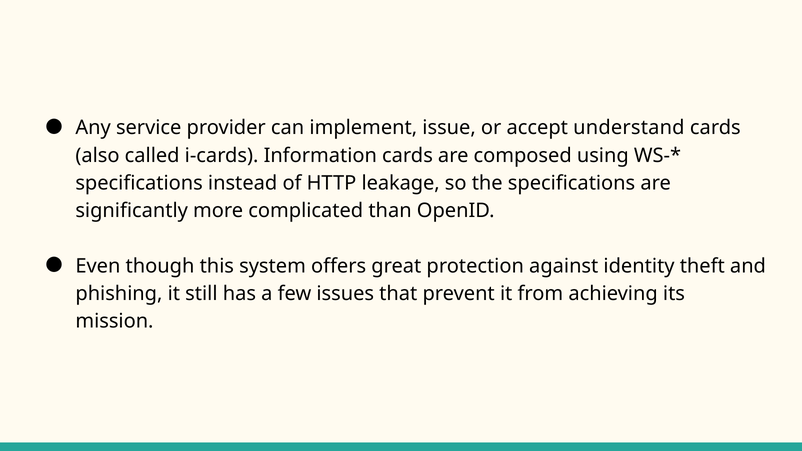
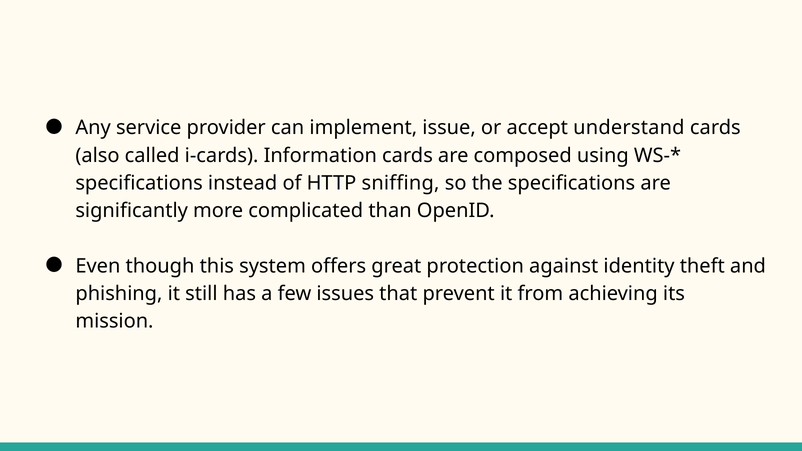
leakage: leakage -> sniffing (401, 183)
